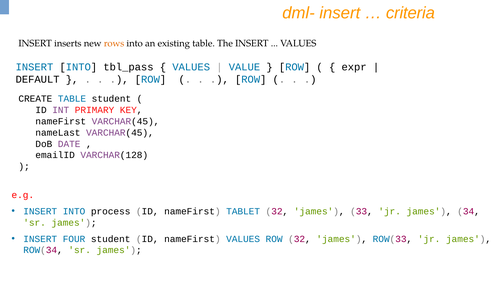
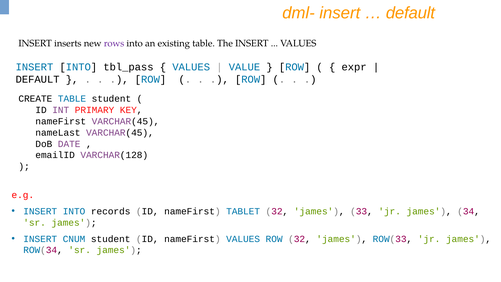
criteria: criteria -> default (410, 13)
rows colour: orange -> purple (114, 43)
process: process -> records (111, 211)
FOUR: FOUR -> CNUM (74, 239)
